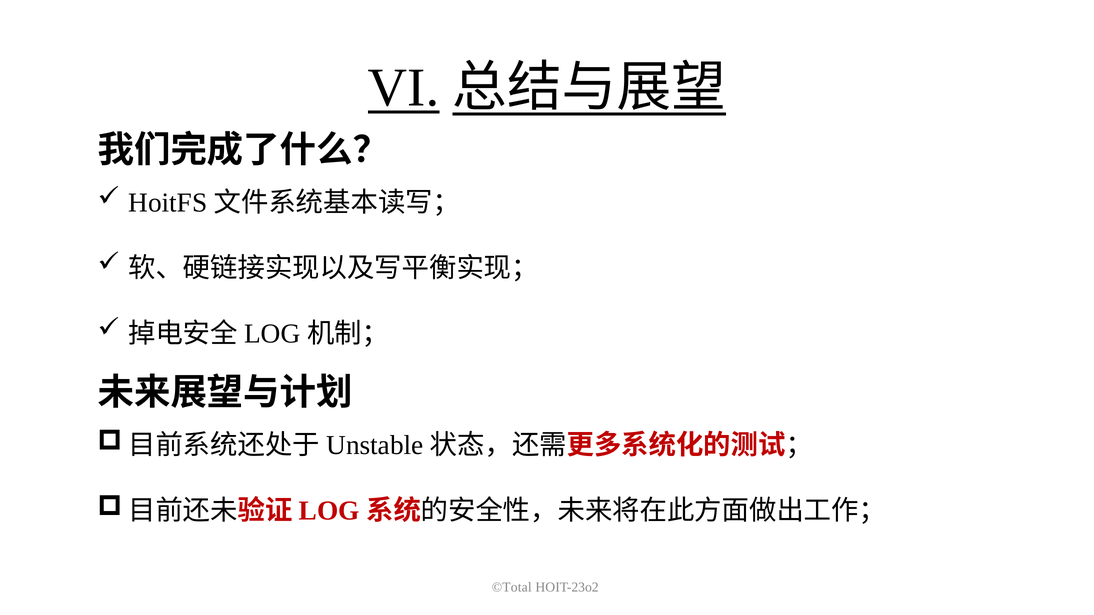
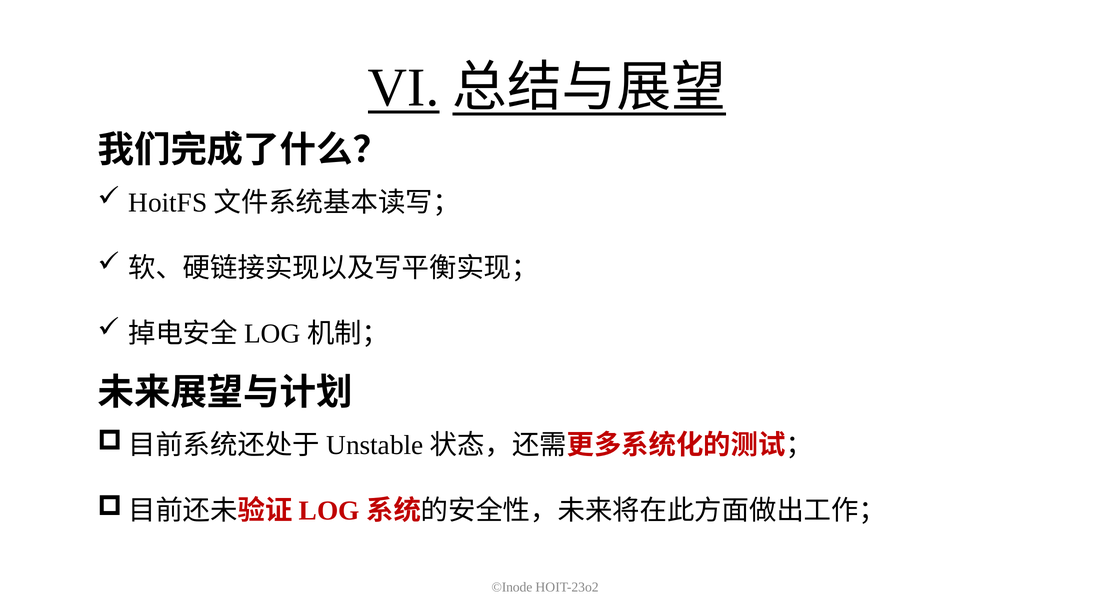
©Total: ©Total -> ©Inode (512, 588)
